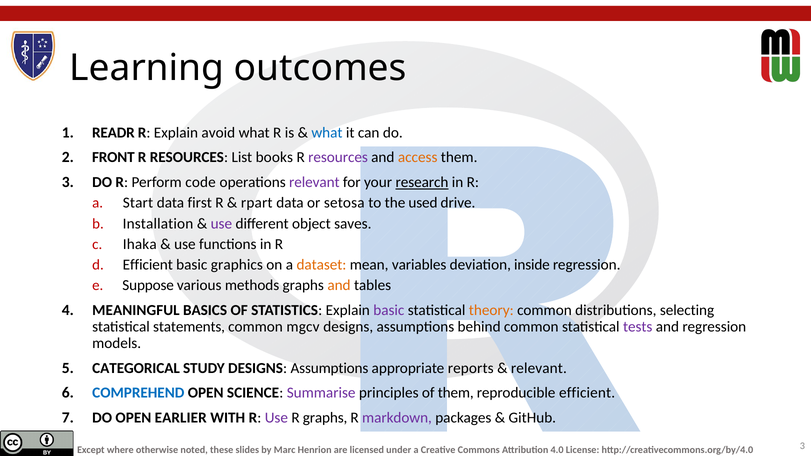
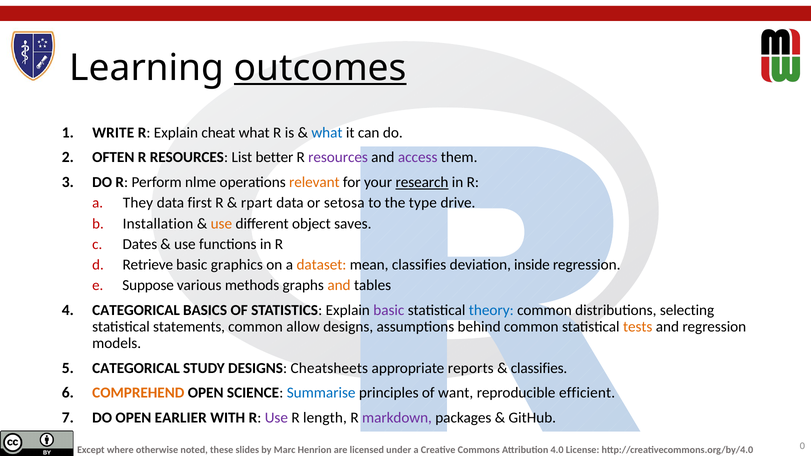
outcomes underline: none -> present (320, 68)
READR: READR -> WRITE (113, 133)
avoid: avoid -> cheat (218, 133)
FRONT: FRONT -> OFTEN (113, 157)
books: books -> better (274, 157)
access colour: orange -> purple (418, 157)
code: code -> nlme (201, 182)
relevant colour: purple -> orange (314, 182)
Start: Start -> They (138, 203)
used: used -> type (423, 203)
use colour: purple -> orange (221, 224)
Ihaka: Ihaka -> Dates (140, 244)
Efficient: Efficient -> Retrieve (148, 265)
mean variables: variables -> classifies (419, 265)
MEANINGFUL: MEANINGFUL -> CATEGORICAL (136, 310)
theory colour: orange -> blue (491, 310)
mgcv: mgcv -> allow (303, 327)
tests colour: purple -> orange (638, 327)
STUDY DESIGNS Assumptions: Assumptions -> Cheatsheets (329, 368)
relevant: relevant -> classifies (539, 368)
COMPREHEND colour: blue -> orange (138, 393)
Summarise colour: purple -> blue (321, 393)
of them: them -> want (456, 393)
R graphs: graphs -> length (325, 418)
3: 3 -> 0 (802, 446)
